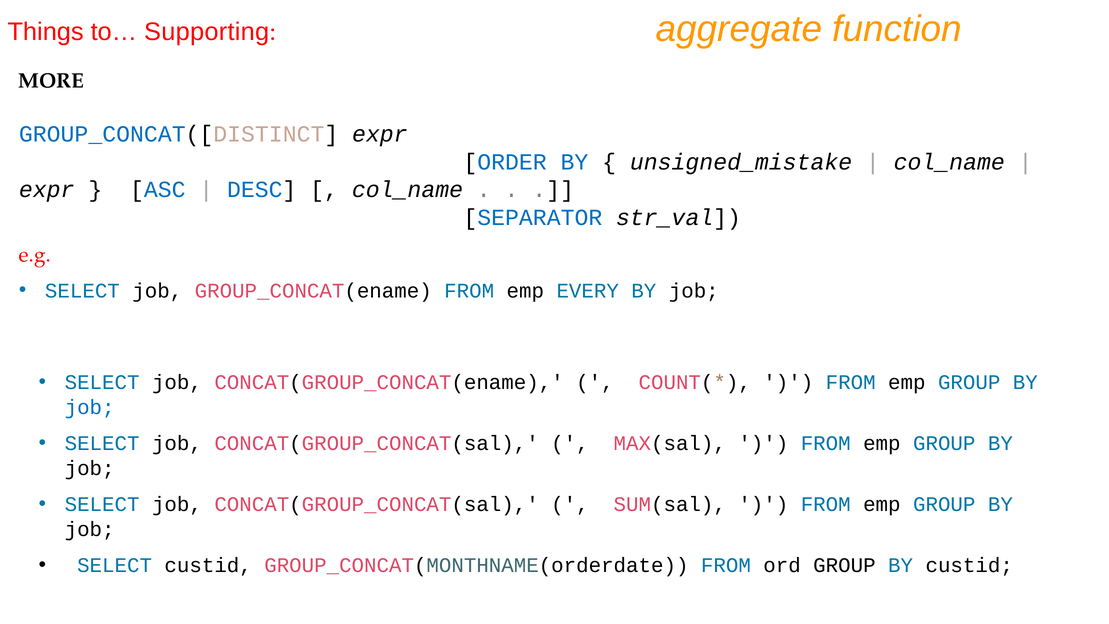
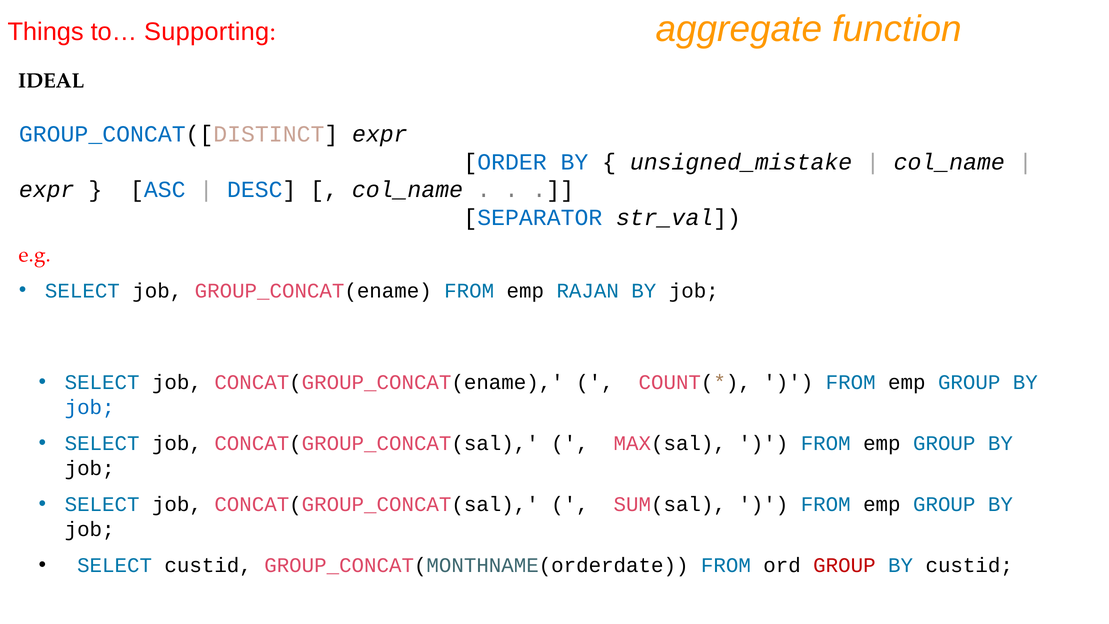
MORE: MORE -> IDEAL (51, 81)
EVERY: EVERY -> RAJAN (588, 291)
GROUP colour: black -> red (844, 565)
